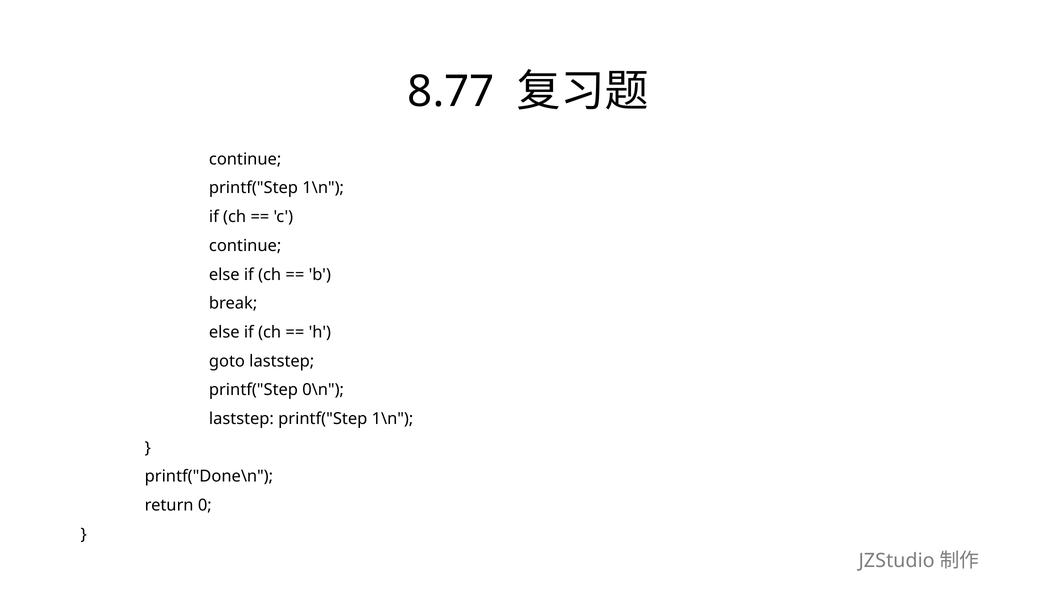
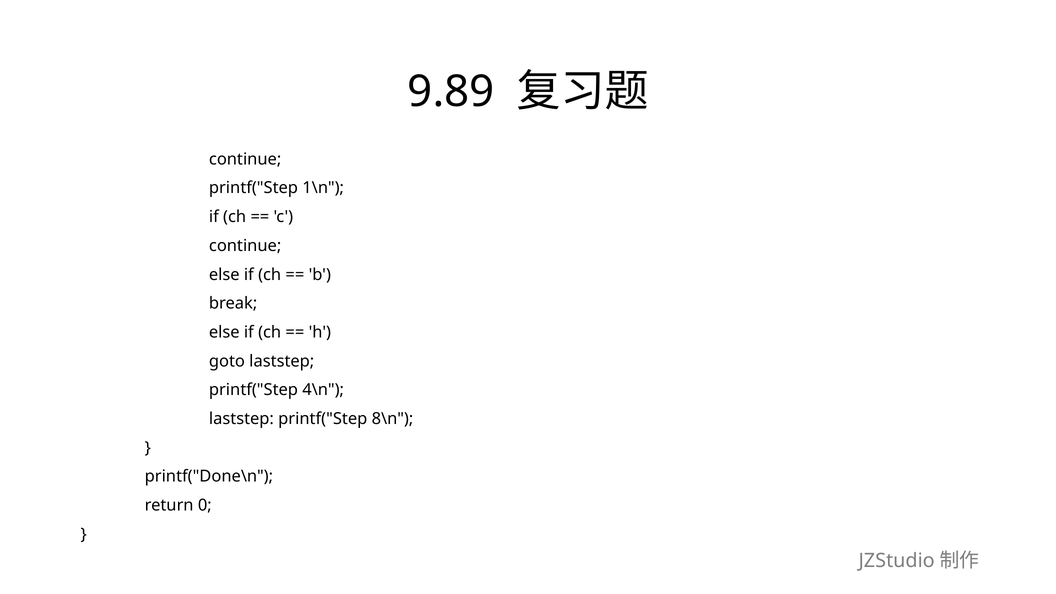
8.77: 8.77 -> 9.89 (451, 92)
0\n: 0\n -> 4\n (323, 390)
laststep printf("Step 1\n: 1\n -> 8\n (392, 419)
